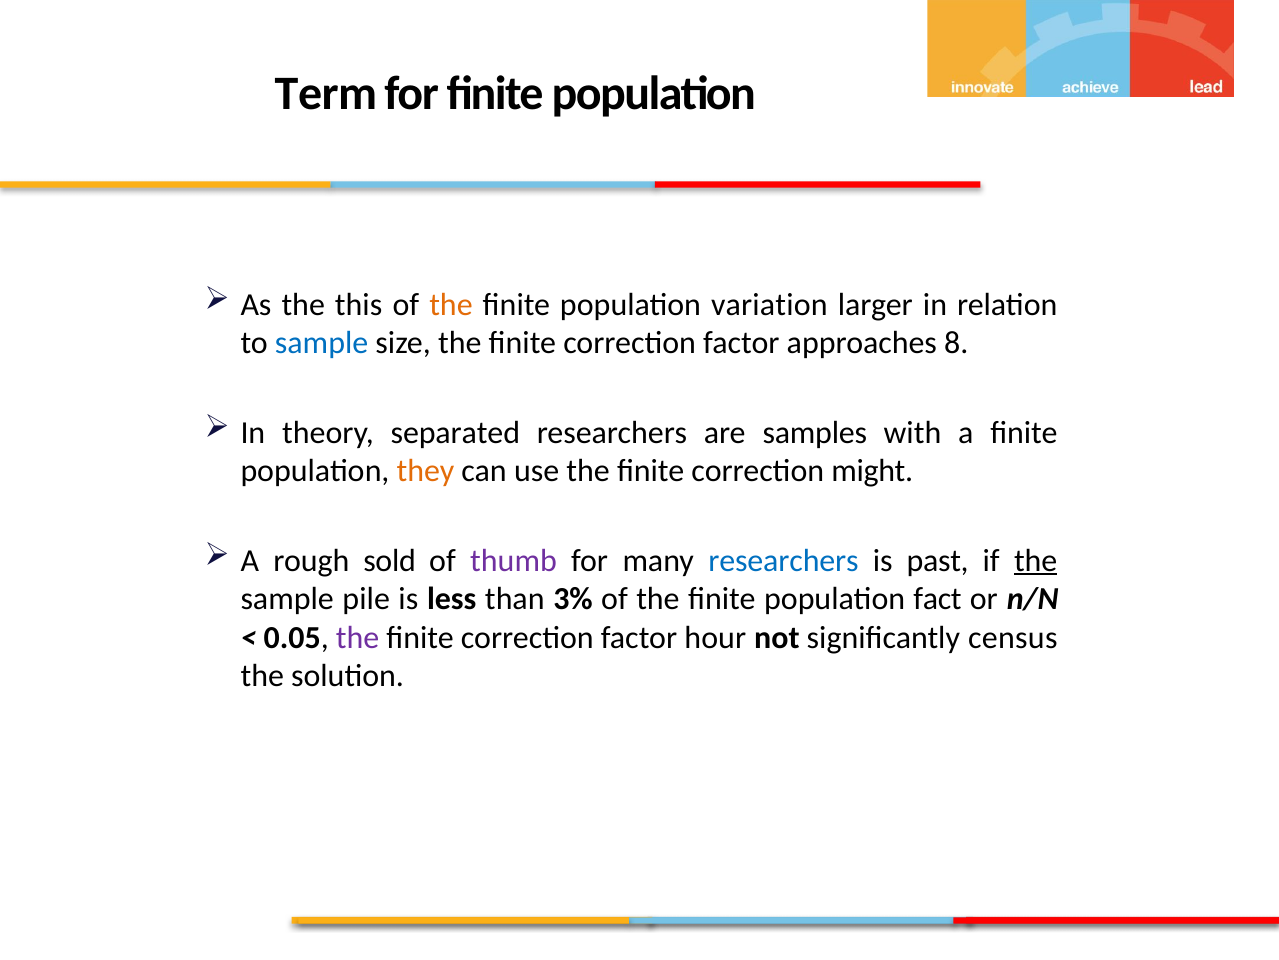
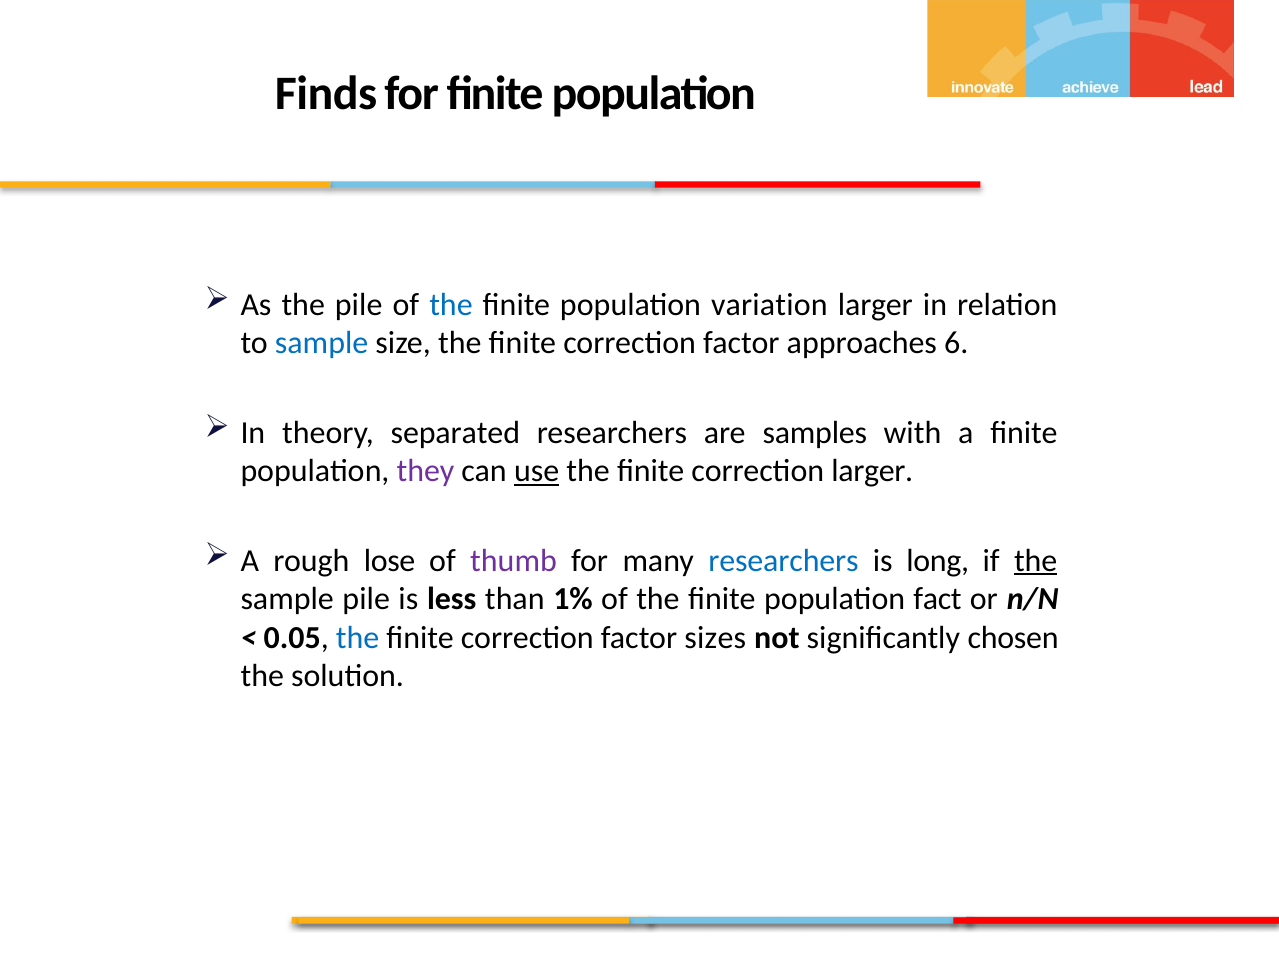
Term: Term -> Finds (326, 94)
the this: this -> pile (359, 304)
the colour: orange -> blue (451, 304)
8: 8 -> 6 (956, 343)
they colour: orange -> purple (426, 471)
use underline: none -> present (537, 471)
correction might: might -> larger (872, 471)
sold: sold -> lose (390, 560)
past: past -> long (938, 560)
3%: 3% -> 1% (573, 599)
the colour: purple -> blue (358, 637)
hour: hour -> sizes (715, 637)
census: census -> chosen (1013, 637)
